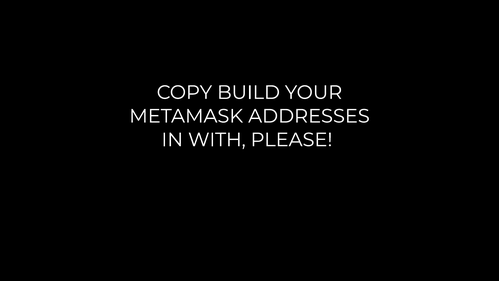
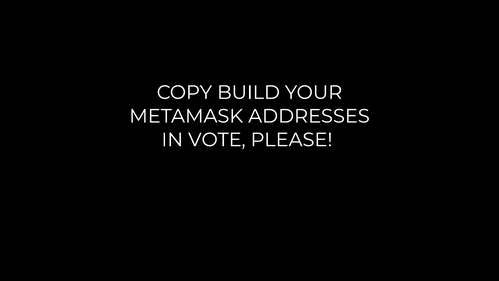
WITH: WITH -> VOTE (217, 140)
